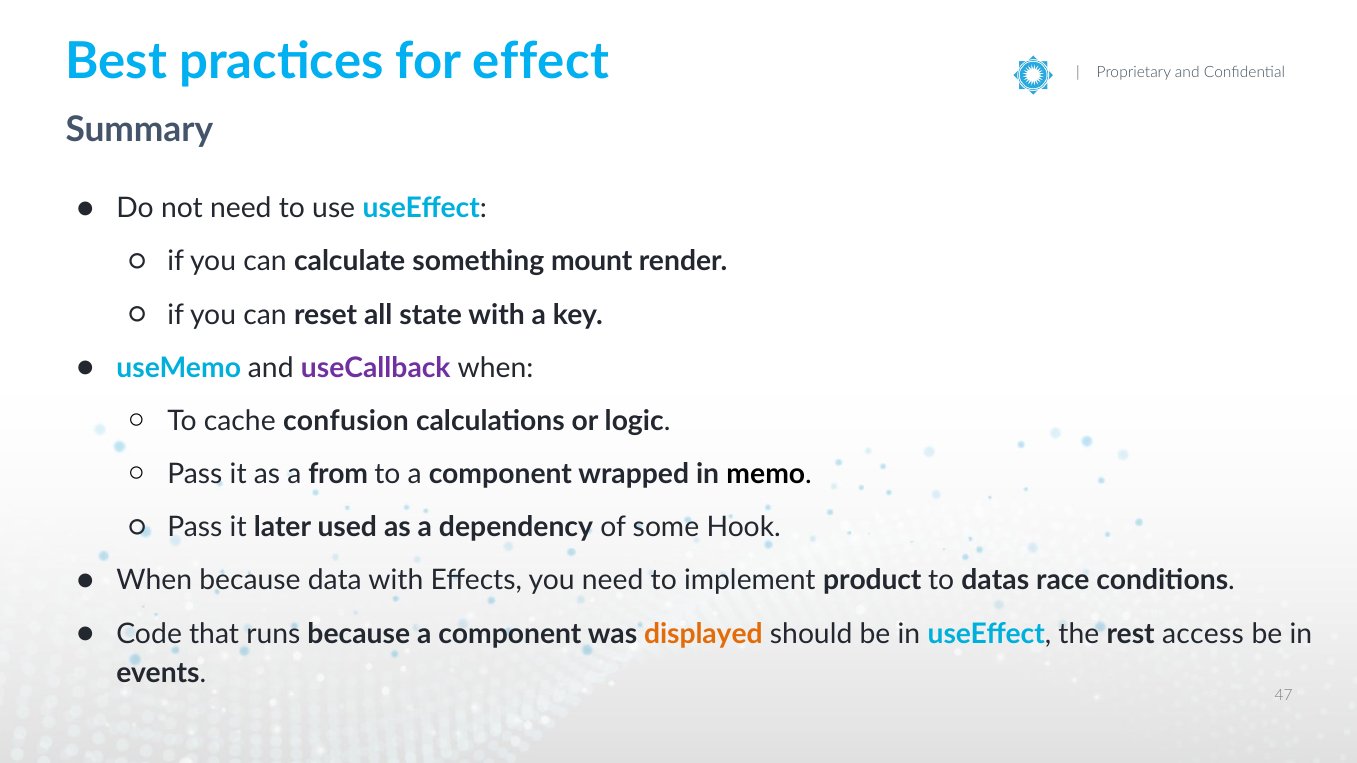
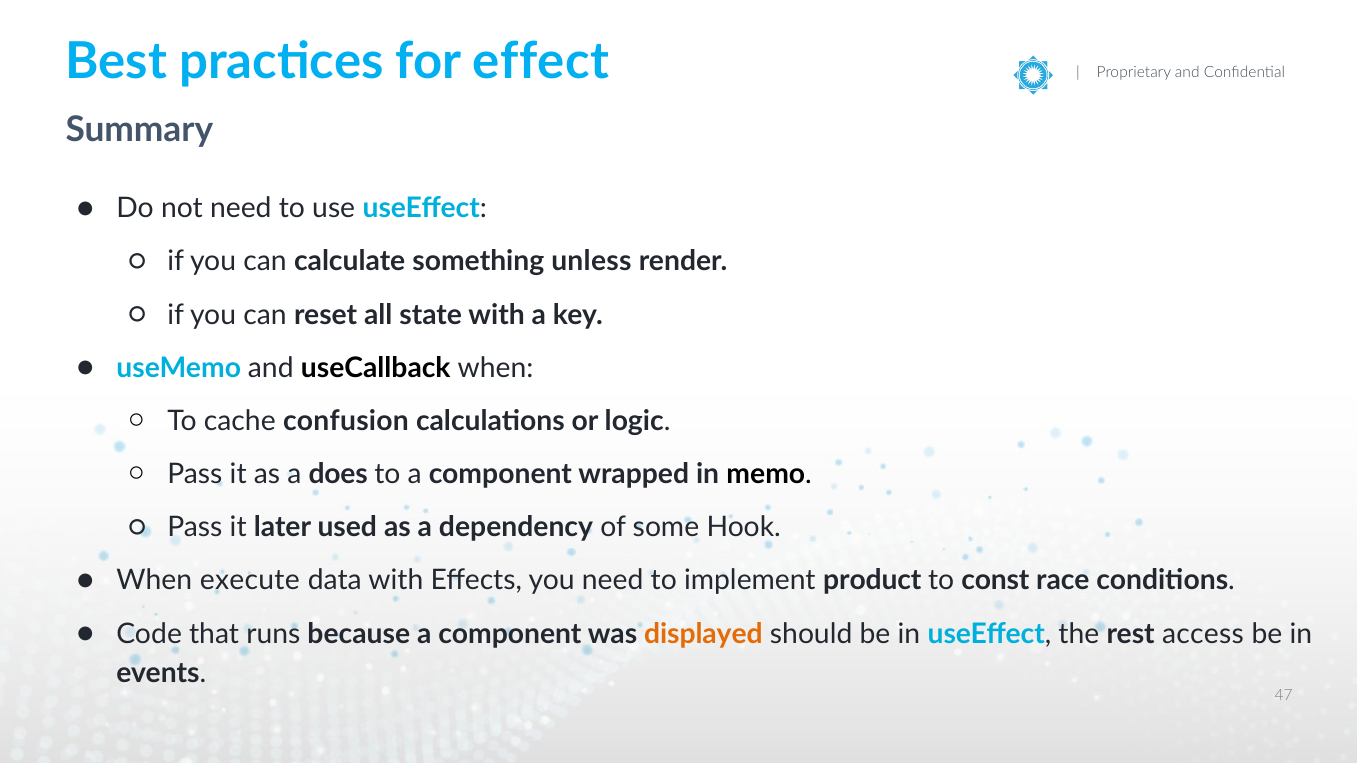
mount: mount -> unless (591, 262)
useCallback colour: purple -> black (376, 368)
from: from -> does (338, 474)
When because: because -> execute (250, 581)
datas: datas -> const (995, 581)
